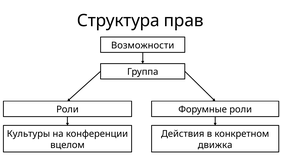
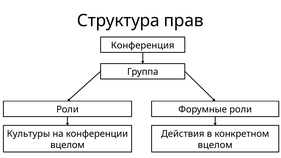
Возможности: Возможности -> Конференция (143, 45)
движка: движка -> вцелом (215, 145)
